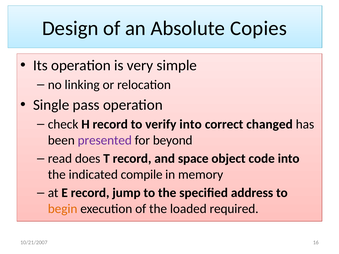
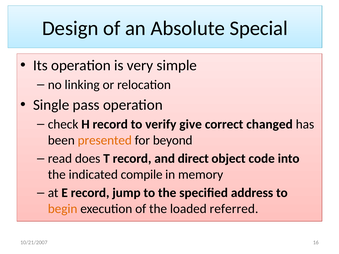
Copies: Copies -> Special (259, 28)
verify into: into -> give (191, 124)
presented colour: purple -> orange (105, 140)
space: space -> direct (193, 159)
required: required -> referred (234, 209)
